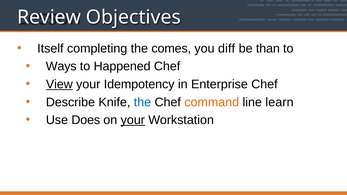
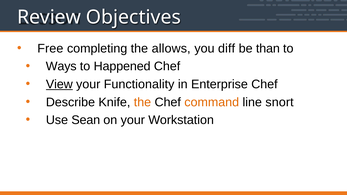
Itself: Itself -> Free (50, 48)
comes: comes -> allows (171, 48)
Idempotency: Idempotency -> Functionality (139, 84)
the colour: blue -> orange (142, 102)
learn: learn -> snort (280, 102)
Does: Does -> Sean (86, 120)
your underline: present -> none (133, 120)
